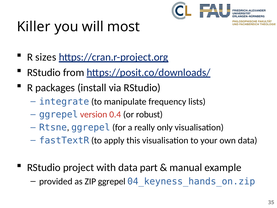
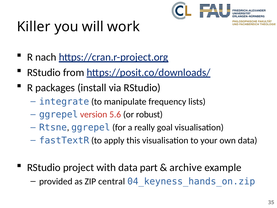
most: most -> work (124, 27)
sizes: sizes -> nach (46, 57)
0.4: 0.4 -> 5.6 (115, 114)
only: only -> goal (165, 127)
manual: manual -> archive (186, 167)
ZIP ggrepel: ggrepel -> central (112, 181)
